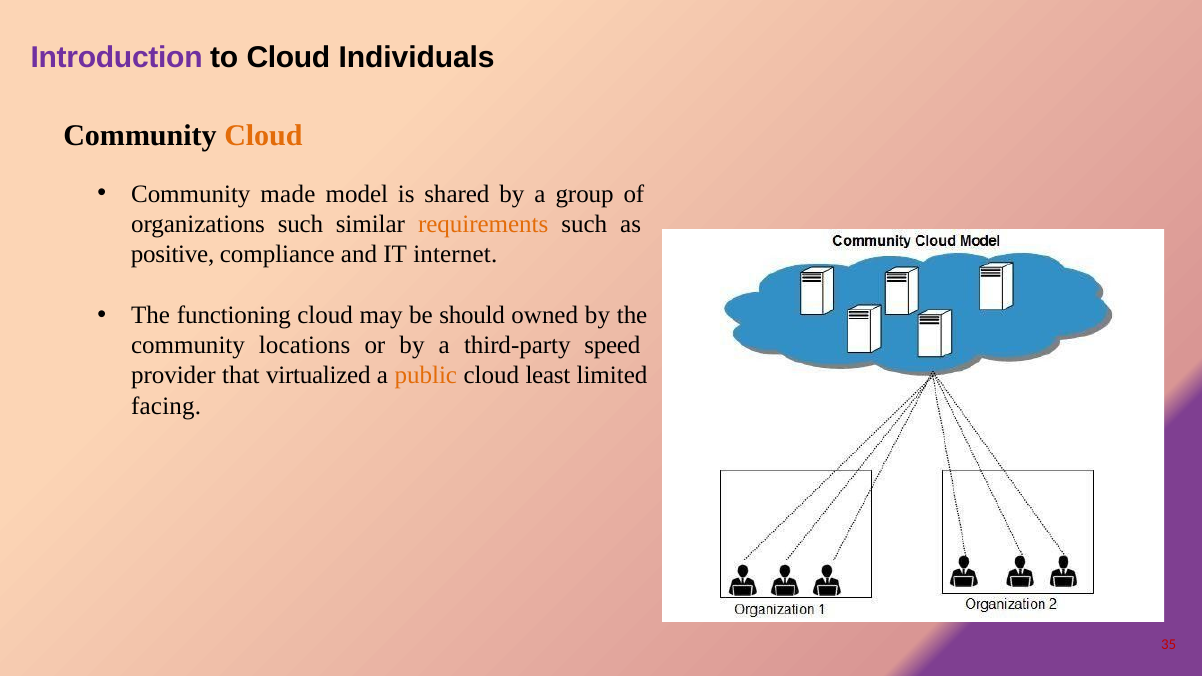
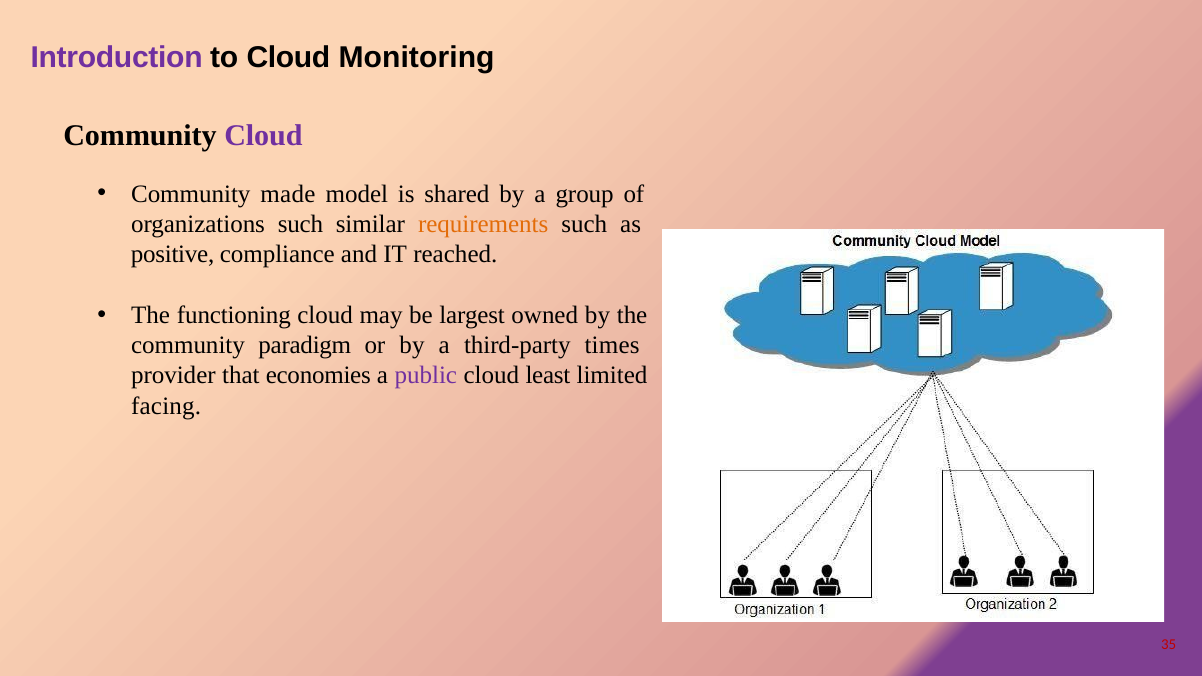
Individuals: Individuals -> Monitoring (417, 58)
Cloud colour: orange -> purple (263, 136)
internet: internet -> reached (455, 254)
should: should -> largest (472, 316)
locations: locations -> paradigm (305, 346)
speed: speed -> times (612, 346)
virtualized: virtualized -> economies (318, 376)
public colour: orange -> purple (426, 376)
